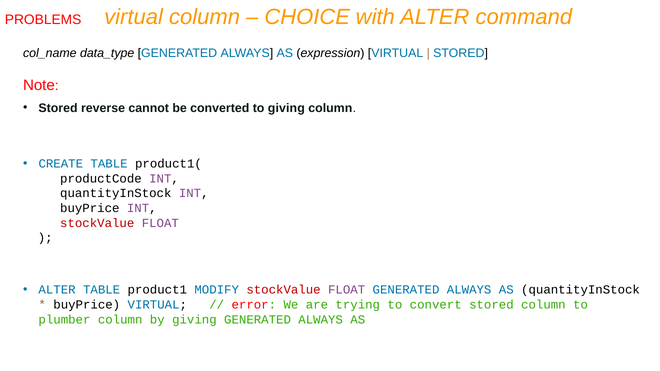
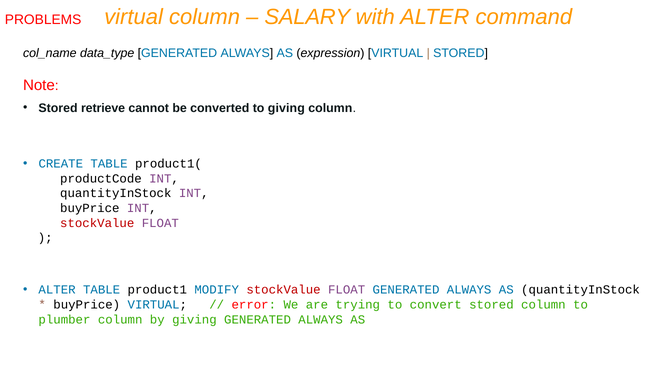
CHOICE: CHOICE -> SALARY (307, 17)
reverse: reverse -> retrieve (103, 108)
